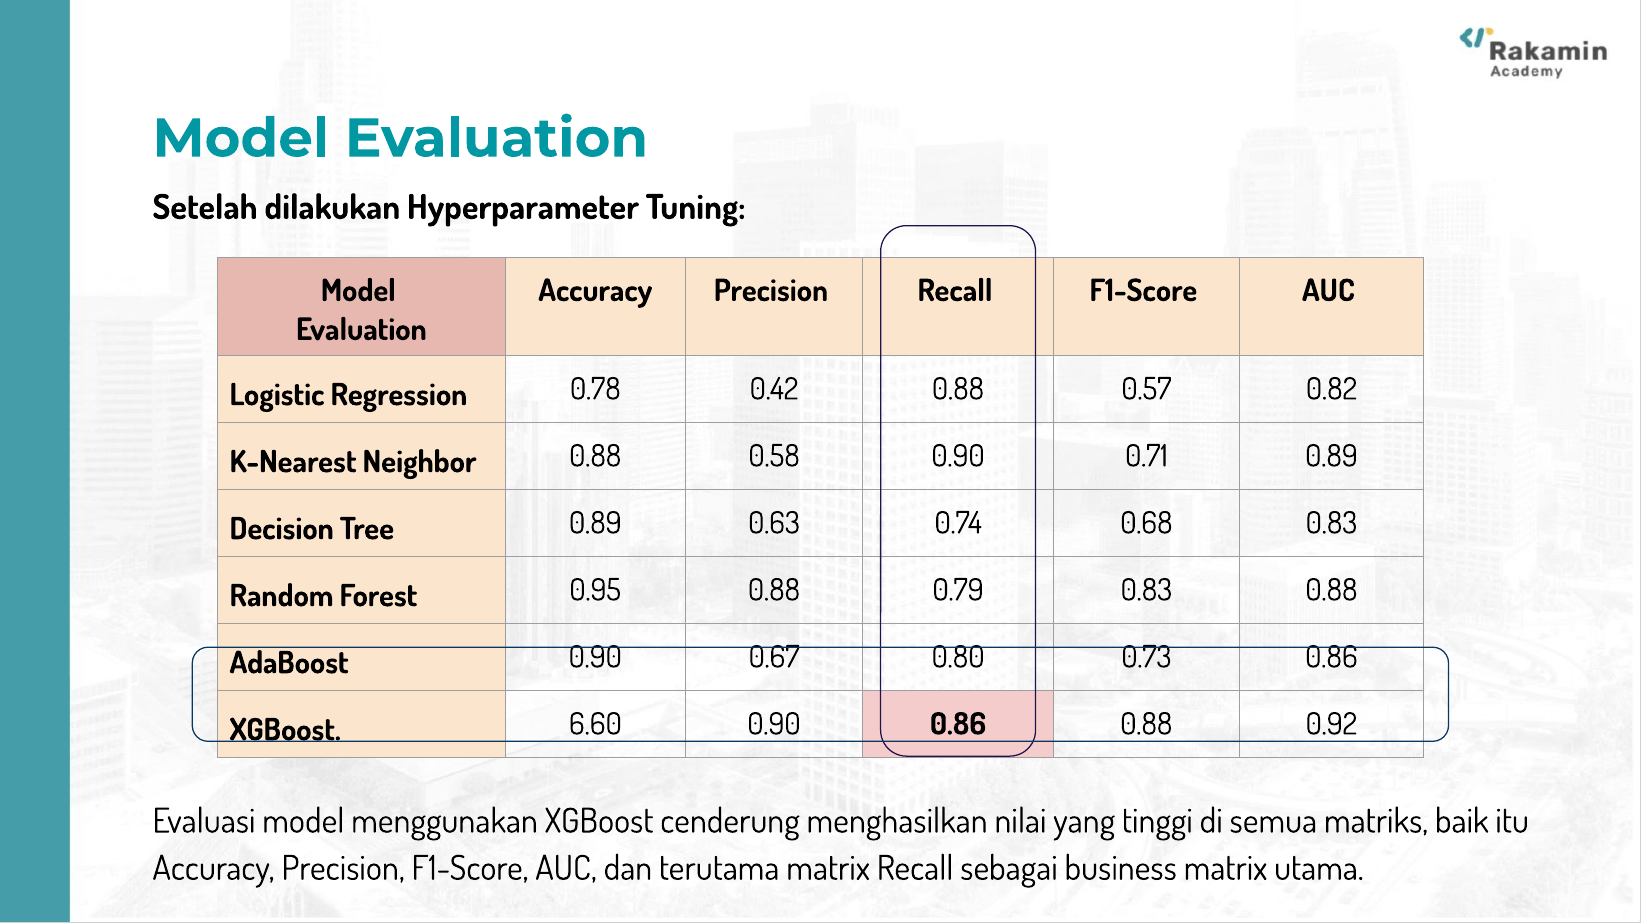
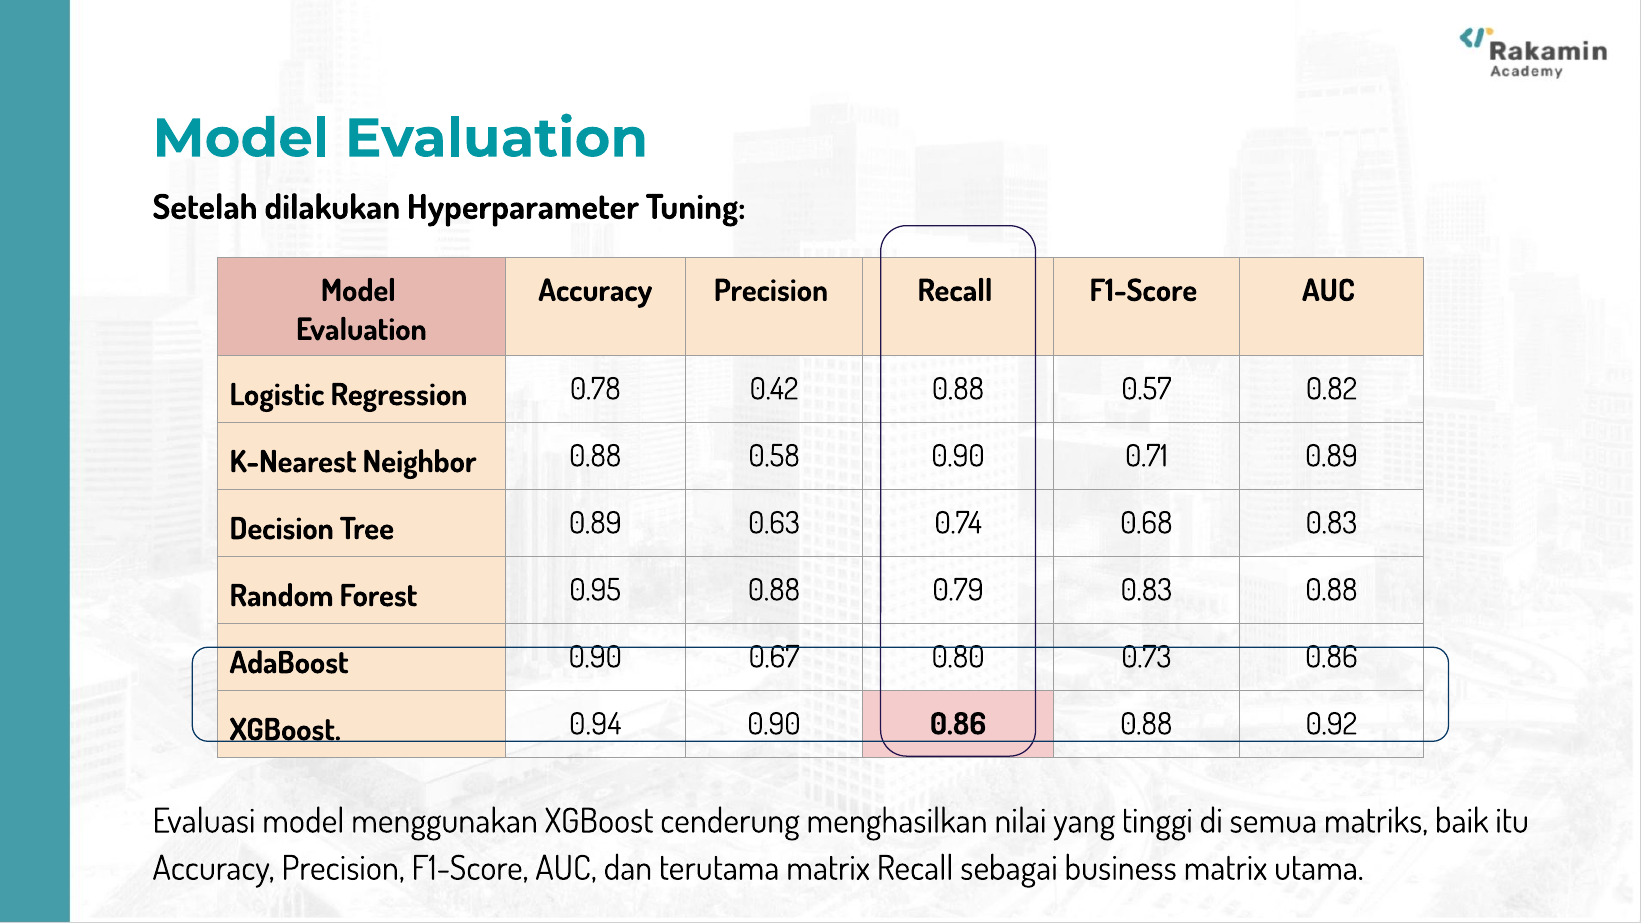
6.60: 6.60 -> 0.94 (595, 724)
